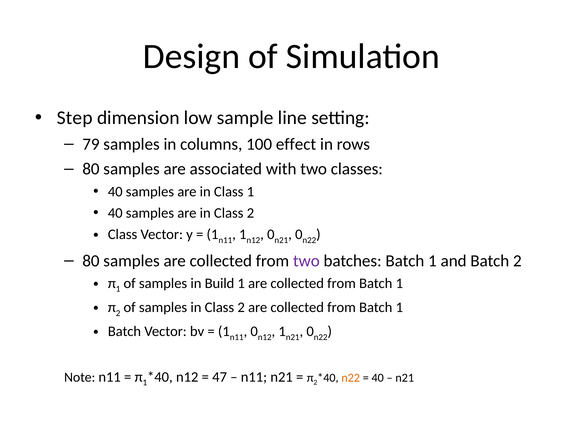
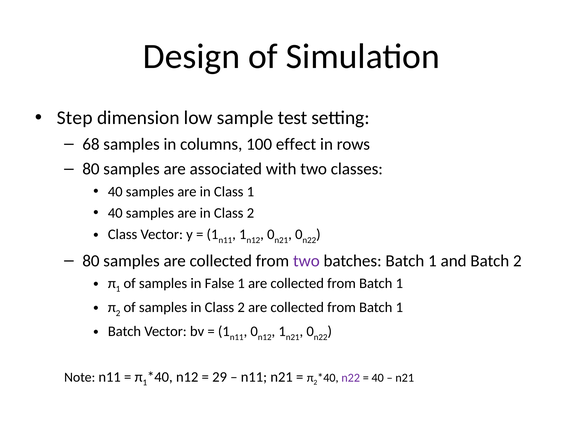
line: line -> test (293, 118)
79: 79 -> 68 (91, 144)
Build: Build -> False (219, 284)
47: 47 -> 29 (220, 377)
n22 colour: orange -> purple (351, 378)
